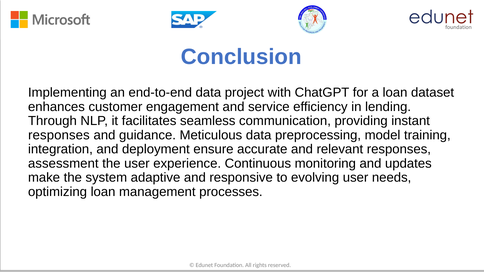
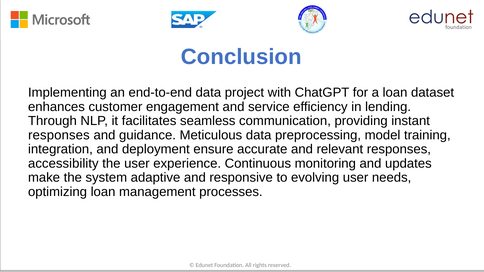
assessment: assessment -> accessibility (63, 164)
